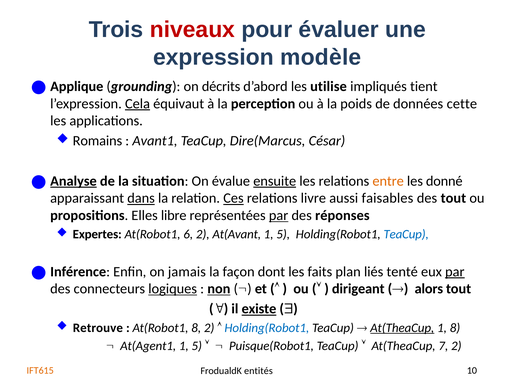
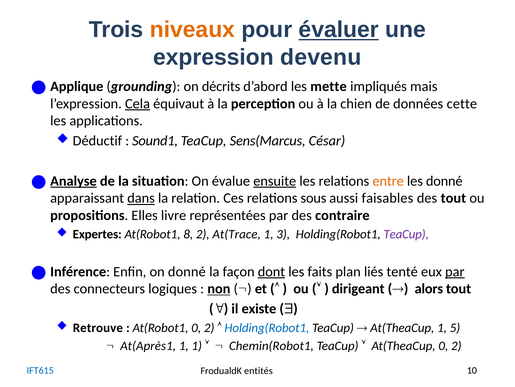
niveaux colour: red -> orange (192, 30)
évaluer underline: none -> present (339, 30)
modèle: modèle -> devenu (321, 57)
utilise: utilise -> mette (329, 86)
tient: tient -> mais (424, 86)
poids: poids -> chien (356, 103)
Romains: Romains -> Déductif (97, 141)
Avant1: Avant1 -> Sound1 (155, 141)
Dire(Marcus: Dire(Marcus -> Sens(Marcus (268, 141)
Ces underline: present -> none (233, 198)
livre: livre -> sous (313, 198)
libre: libre -> livre (174, 215)
par underline: present -> none (279, 215)
réponses: réponses -> contraire (342, 215)
6: 6 -> 8 (188, 234)
At(Avant: At(Avant -> At(Trace (237, 234)
5: 5 -> 3 (283, 234)
TeaCup colour: blue -> purple (406, 234)
on jamais: jamais -> donné (187, 271)
dont underline: none -> present (271, 271)
logiques underline: present -> none (173, 288)
existe underline: present -> none (259, 308)
At(Robot1 8: 8 -> 0 (196, 327)
At(TheaCup underline: present -> none (402, 327)
1 8: 8 -> 5 (455, 327)
At(Agent1: At(Agent1 -> At(Après1 (148, 345)
5: 5 -> 1 (197, 345)
Puisque(Robot1: Puisque(Robot1 -> Chemin(Robot1 (271, 345)
At(TheaCup 7: 7 -> 0 (443, 345)
IFT615 colour: orange -> blue (40, 370)
